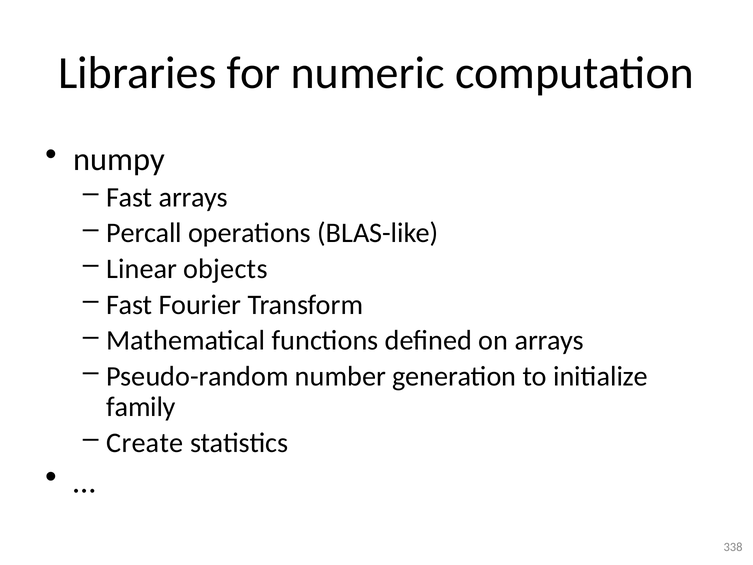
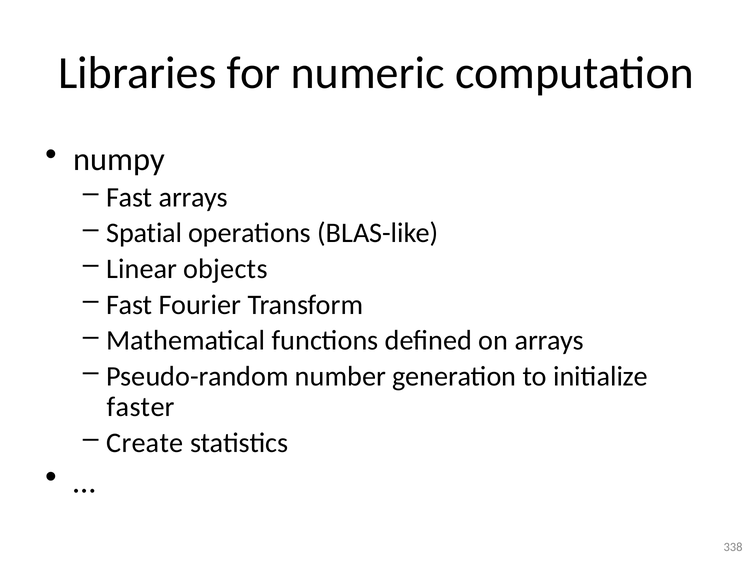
Percall: Percall -> Spatial (144, 233)
family: family -> faster (141, 407)
